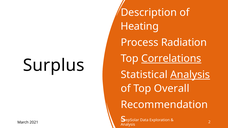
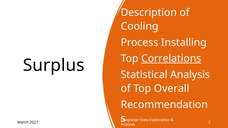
Heating: Heating -> Cooling (140, 26)
Radiation: Radiation -> Installing (184, 43)
Analysis underline: present -> none (190, 75)
